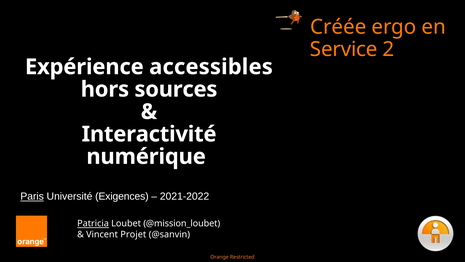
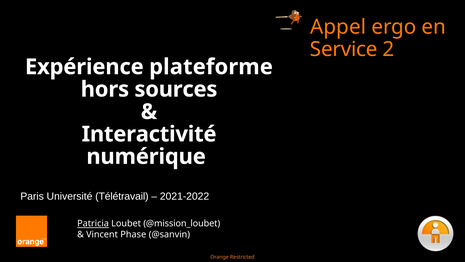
Créée: Créée -> Appel (338, 27)
accessibles: accessibles -> plateforme (211, 67)
Paris underline: present -> none (32, 196)
Exigences: Exigences -> Télétravail (122, 196)
Projet: Projet -> Phase (133, 234)
